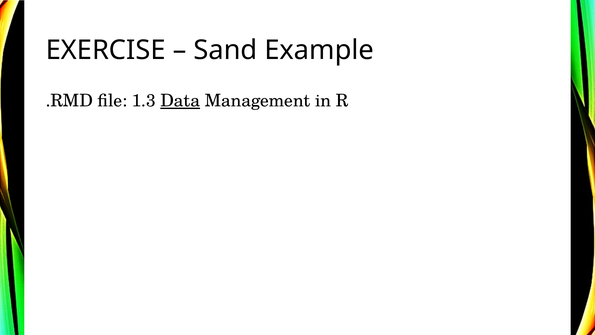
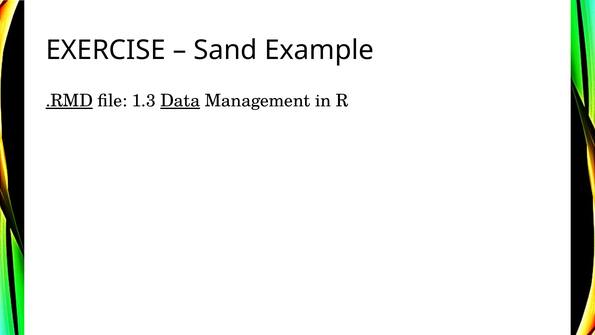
.RMD underline: none -> present (69, 101)
